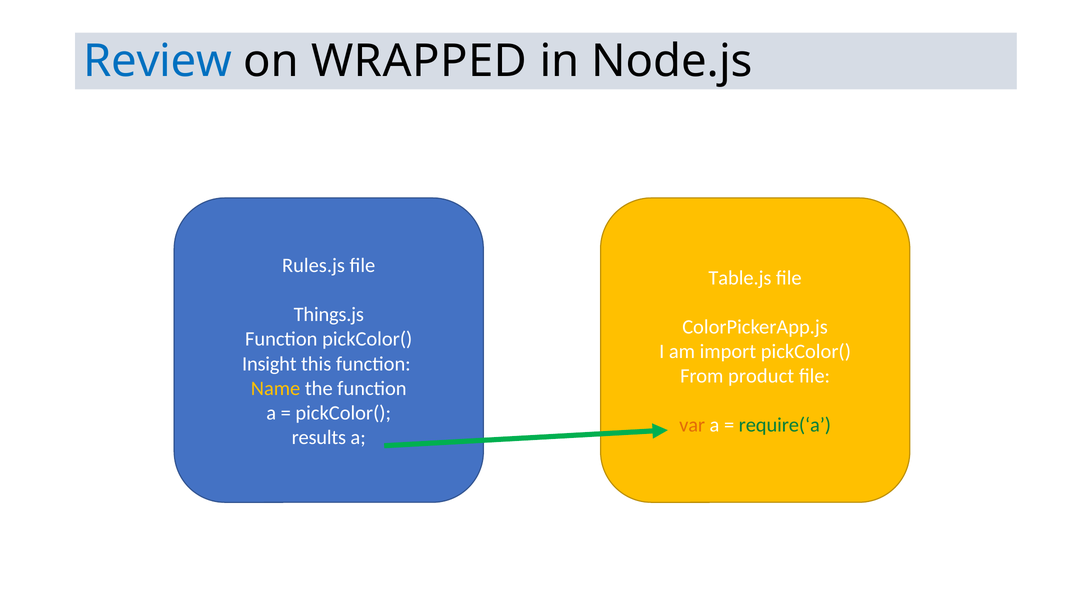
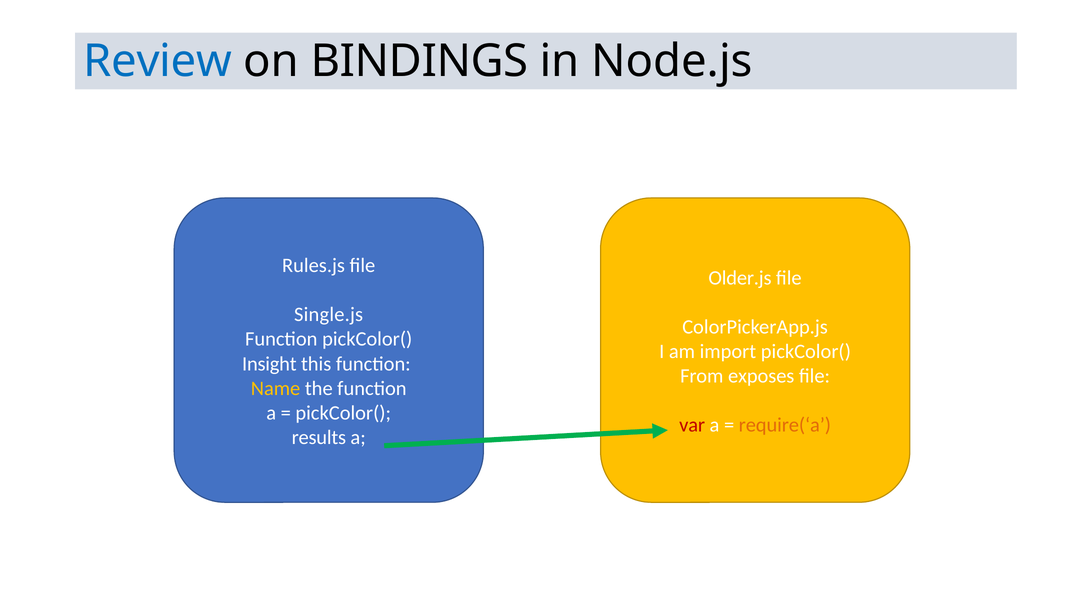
WRAPPED: WRAPPED -> BINDINGS (419, 61)
Table.js: Table.js -> Older.js (740, 278)
Things.js: Things.js -> Single.js (329, 315)
product: product -> exposes (761, 376)
var colour: orange -> red (692, 425)
require(‘a colour: green -> orange (785, 425)
